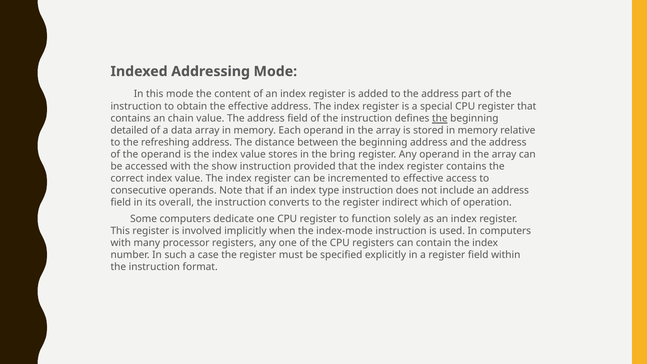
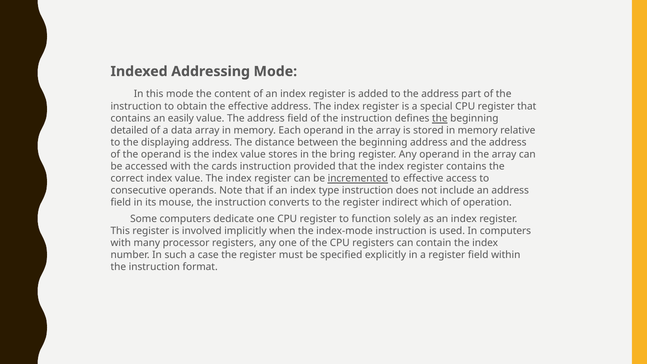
chain: chain -> easily (181, 119)
refreshing: refreshing -> displaying (165, 143)
show: show -> cards (224, 167)
incremented underline: none -> present (358, 179)
overall: overall -> mouse (176, 203)
